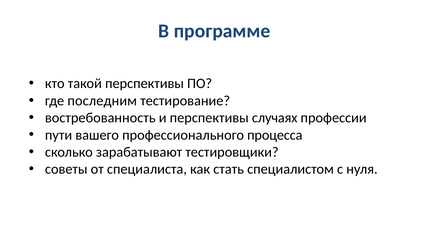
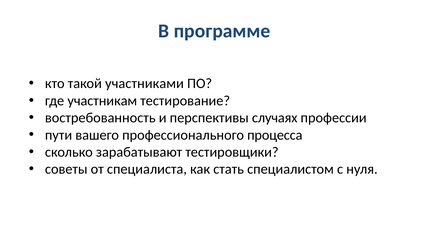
такой перспективы: перспективы -> участниками (144, 84)
последним: последним -> участникам (102, 101)
